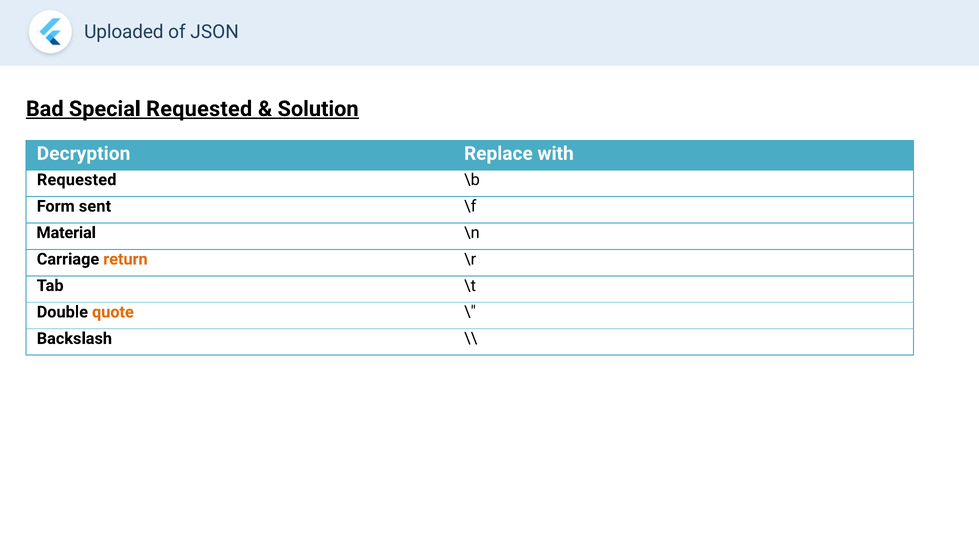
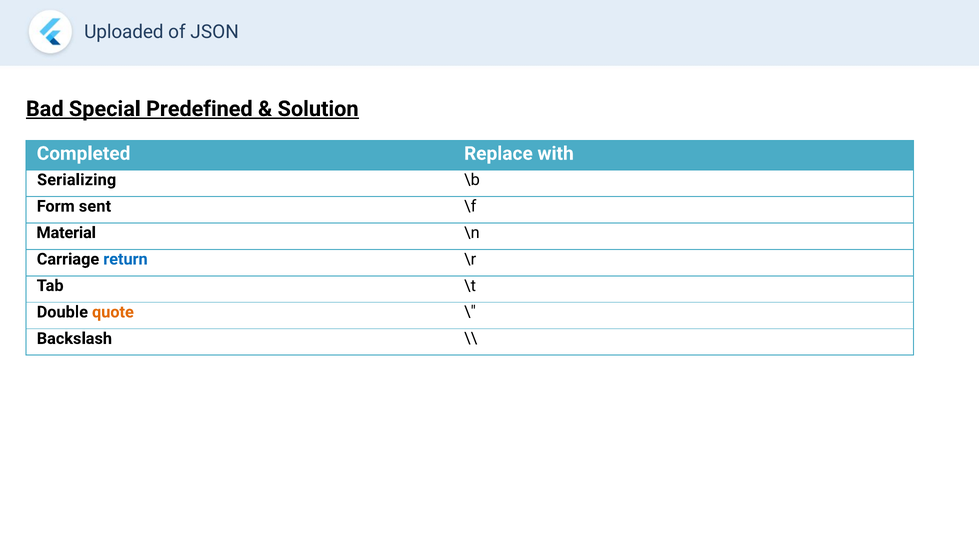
Special Requested: Requested -> Predefined (199, 109)
Decryption: Decryption -> Completed (84, 153)
Requested: Requested -> Serializing (77, 180)
return colour: orange -> blue (125, 259)
